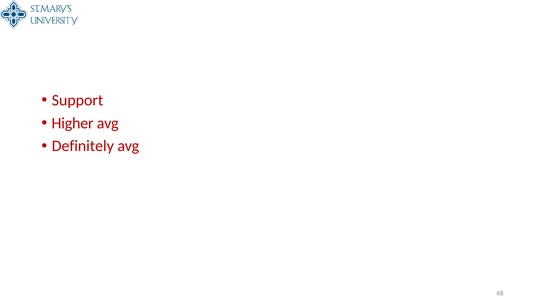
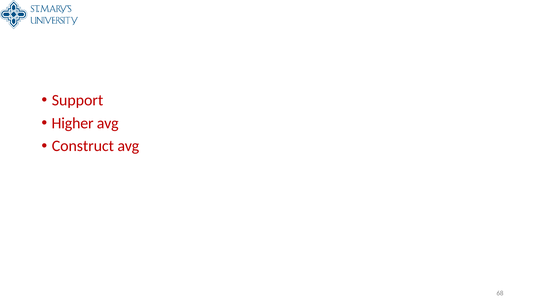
Definitely: Definitely -> Construct (83, 146)
